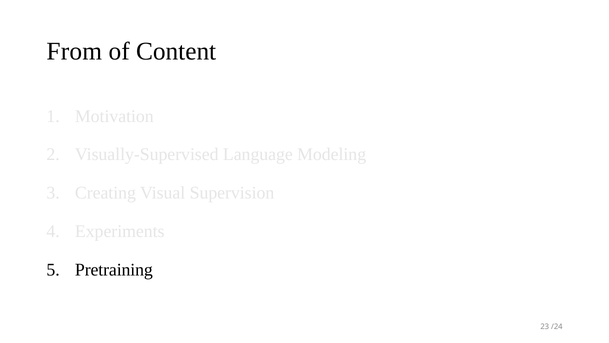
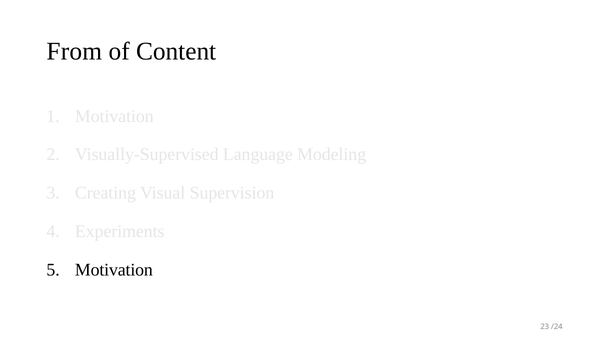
Pretraining: Pretraining -> Motivation (114, 269)
